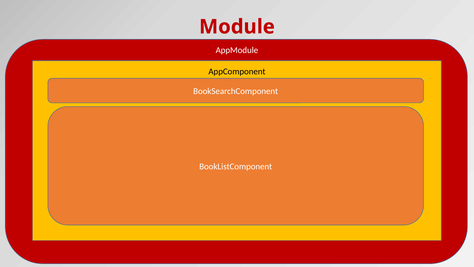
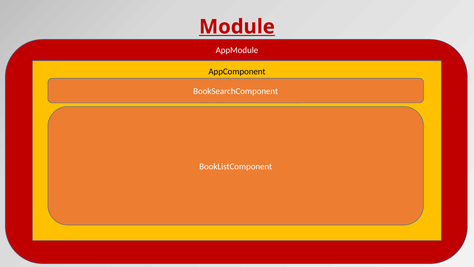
Module underline: none -> present (237, 27)
